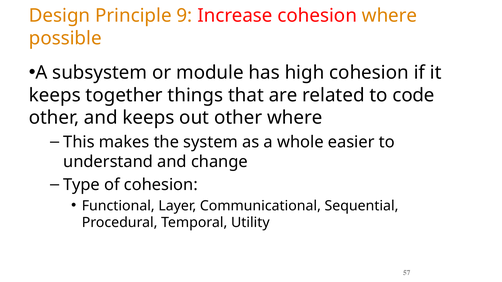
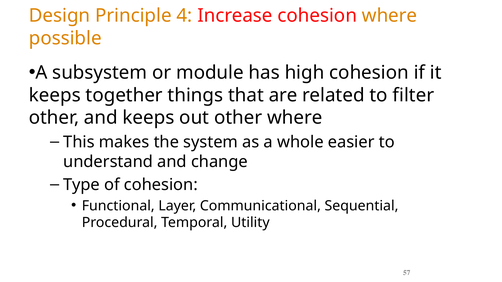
9: 9 -> 4 (184, 16)
code: code -> filter (413, 95)
